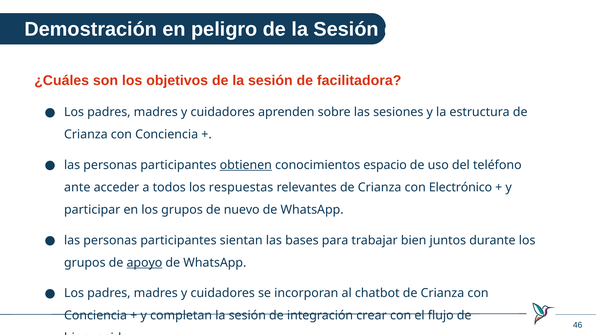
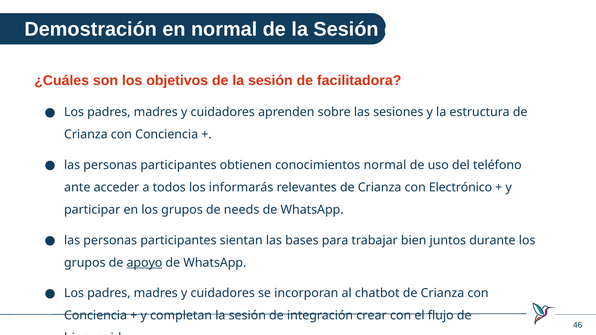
en peligro: peligro -> normal (224, 29)
obtienen underline: present -> none (246, 165)
conocimientos espacio: espacio -> normal (385, 165)
respuestas: respuestas -> informarás (241, 187)
nuevo: nuevo -> needs (242, 210)
